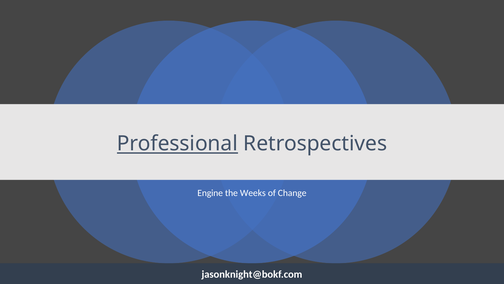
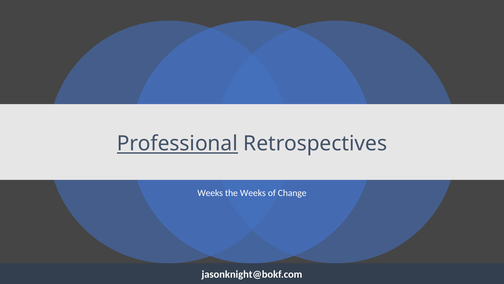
Engine: Engine -> Weeks (210, 193)
